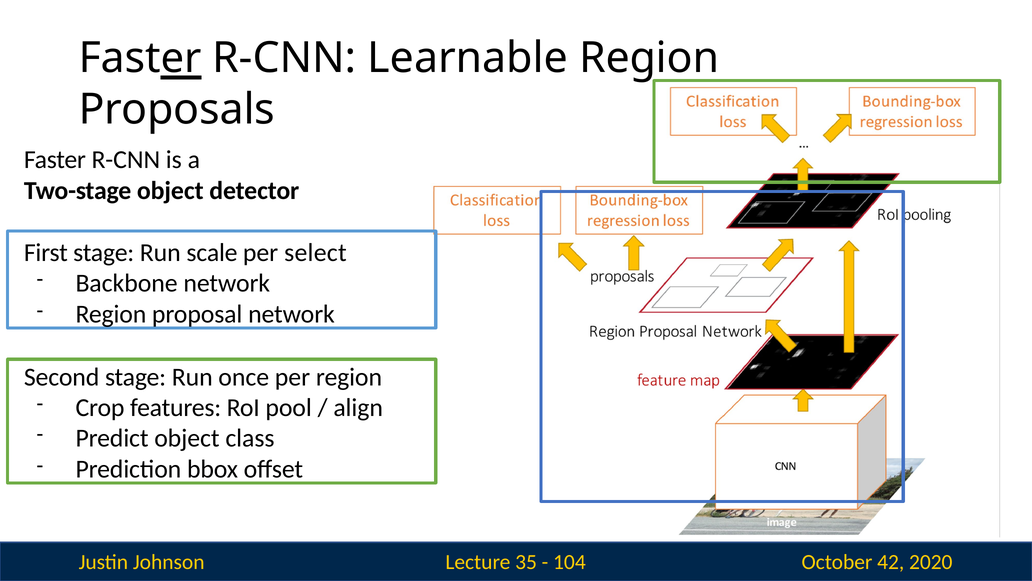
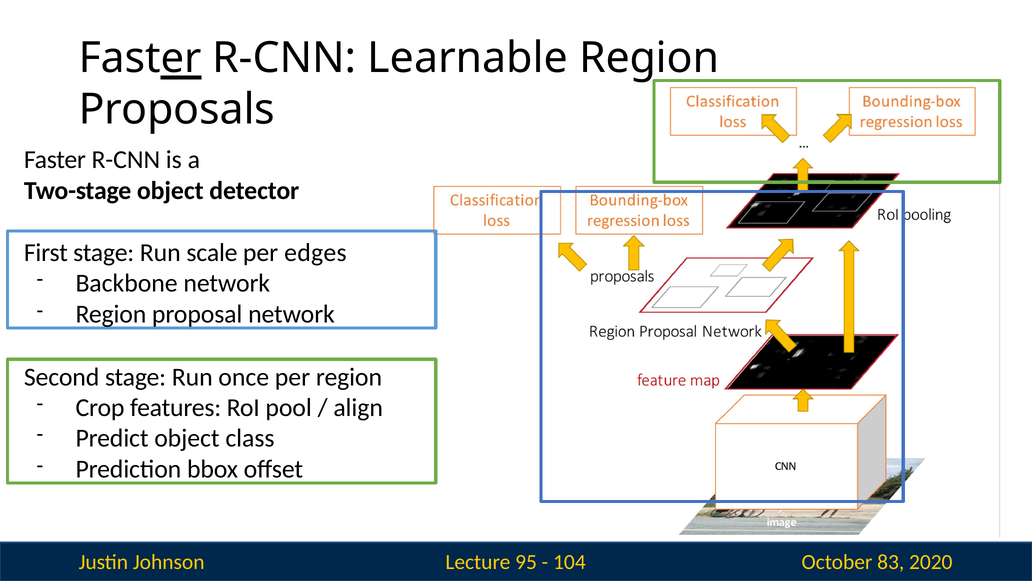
select: select -> edges (315, 253)
35: 35 -> 95 (526, 562)
42: 42 -> 83 (891, 562)
